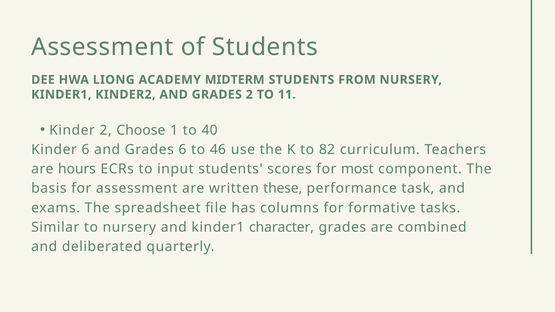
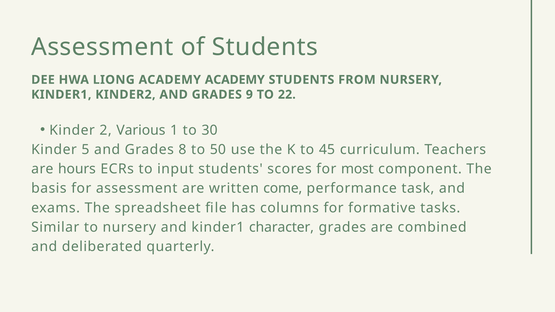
ACADEMY MIDTERM: MIDTERM -> ACADEMY (235, 80)
GRADES 2: 2 -> 9 (249, 95)
11: 11 -> 22 (287, 95)
Choose: Choose -> Various (141, 130)
40: 40 -> 30 (210, 130)
Kinder 6: 6 -> 5 (85, 150)
Grades 6: 6 -> 8 (182, 150)
46: 46 -> 50 (218, 150)
82: 82 -> 45 (327, 150)
these: these -> come (283, 188)
